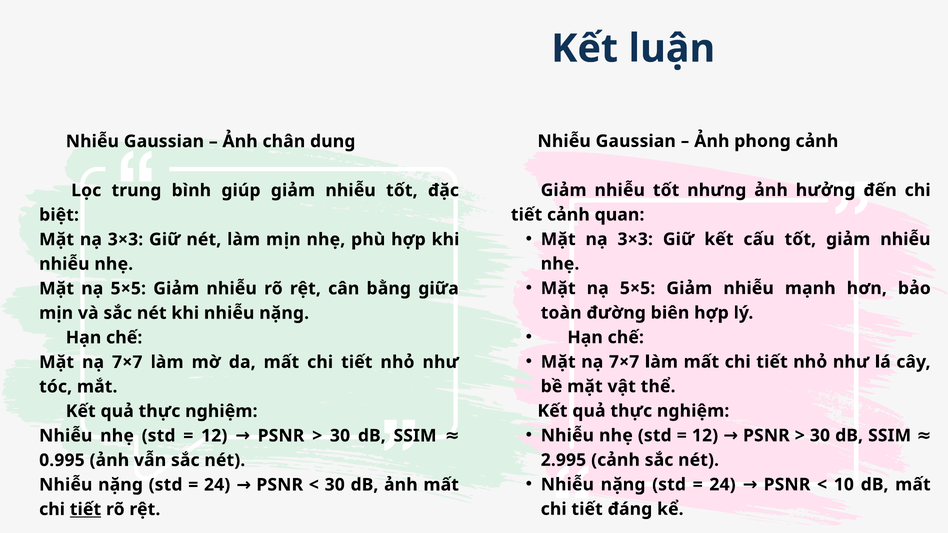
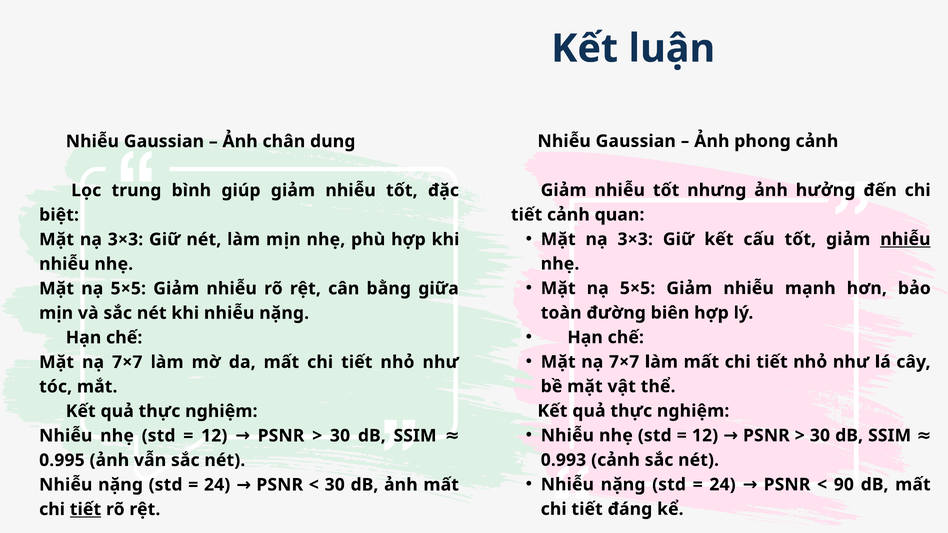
nhiễu underline: none -> present (905, 239)
2.995: 2.995 -> 0.993 (563, 460)
10: 10 -> 90 (844, 485)
